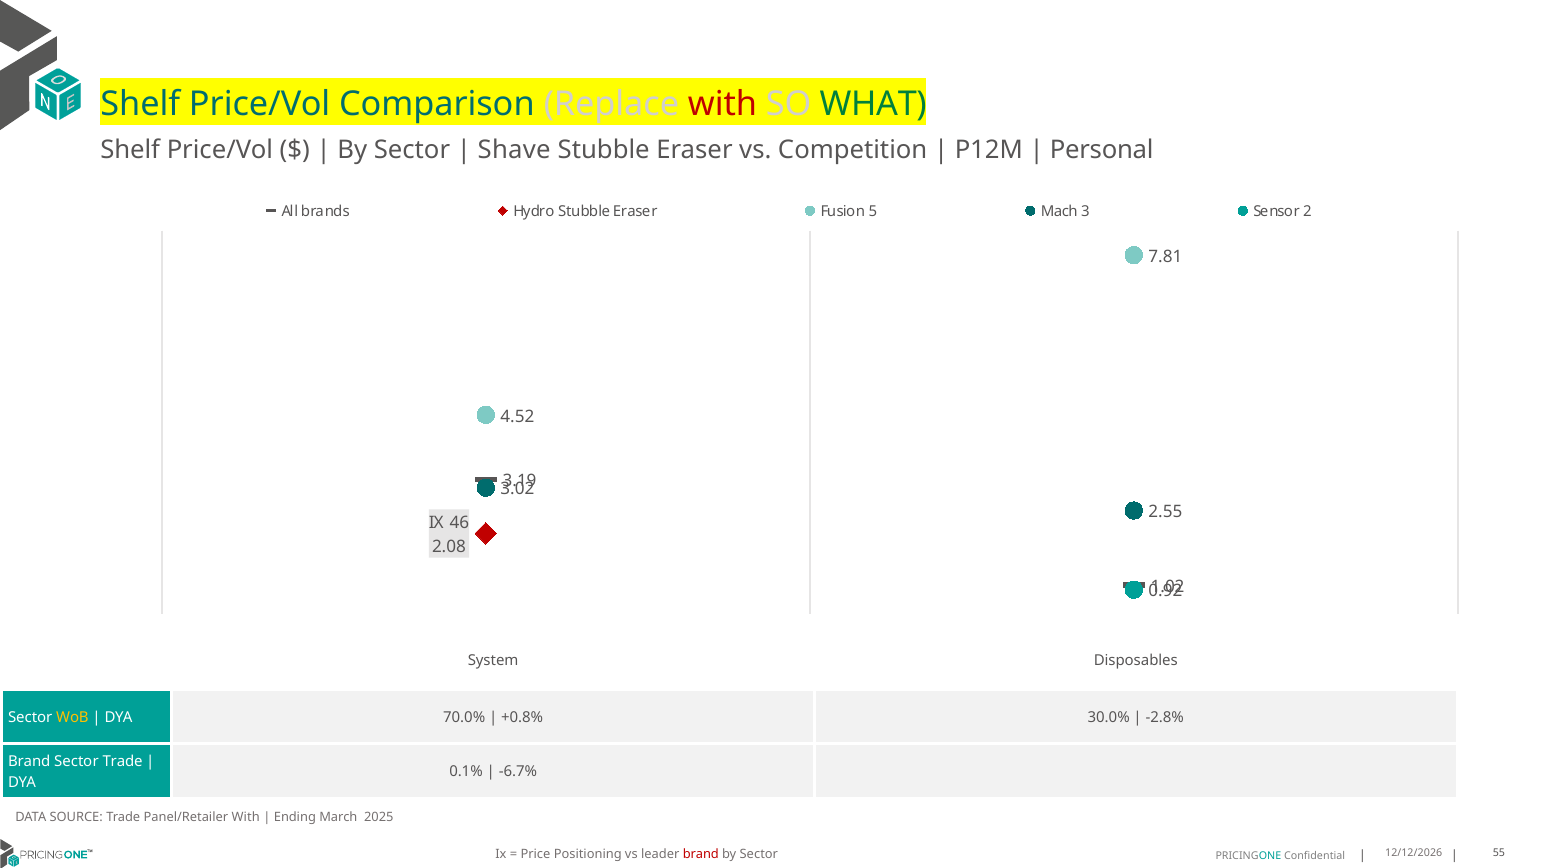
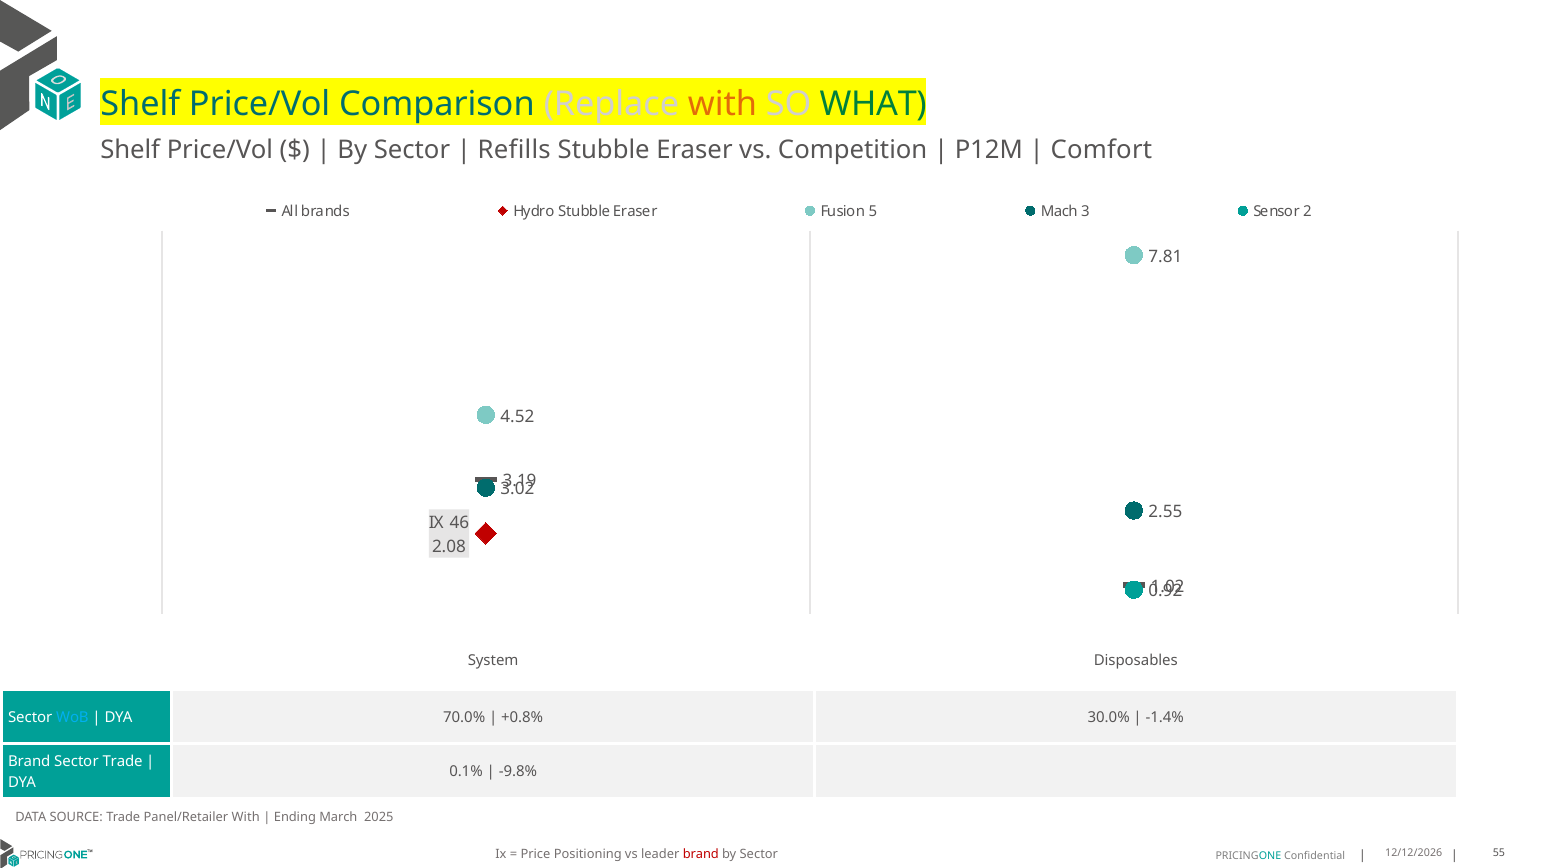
with colour: red -> orange (722, 104)
Shave: Shave -> Refills (514, 150)
Personal: Personal -> Comfort (1101, 150)
WoB colour: yellow -> light blue (72, 717)
-2.8%: -2.8% -> -1.4% (1165, 717)
-6.7%: -6.7% -> -9.8% (518, 772)
